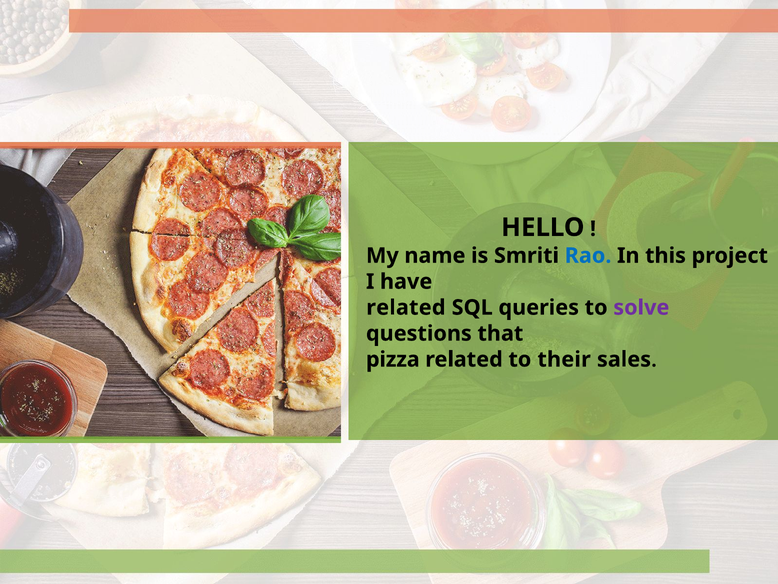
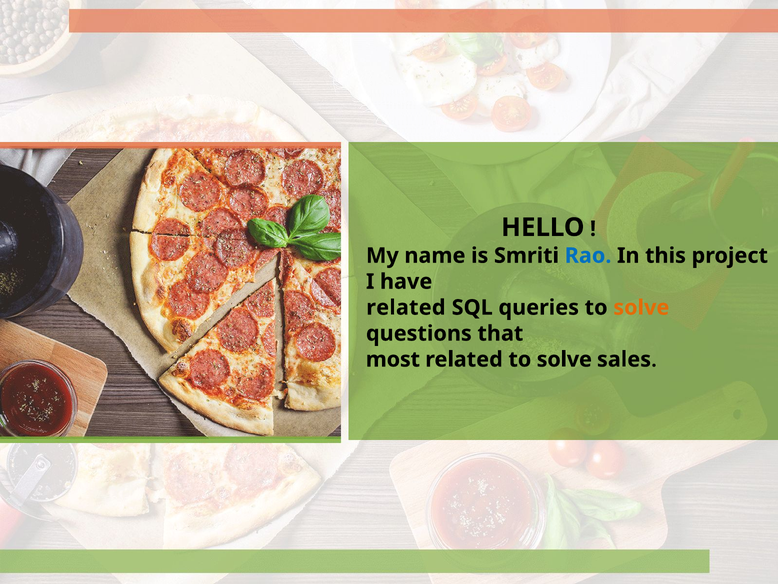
solve colour: purple -> orange (641, 307)
pizza: pizza -> most (393, 359)
related to their: their -> solve (564, 359)
